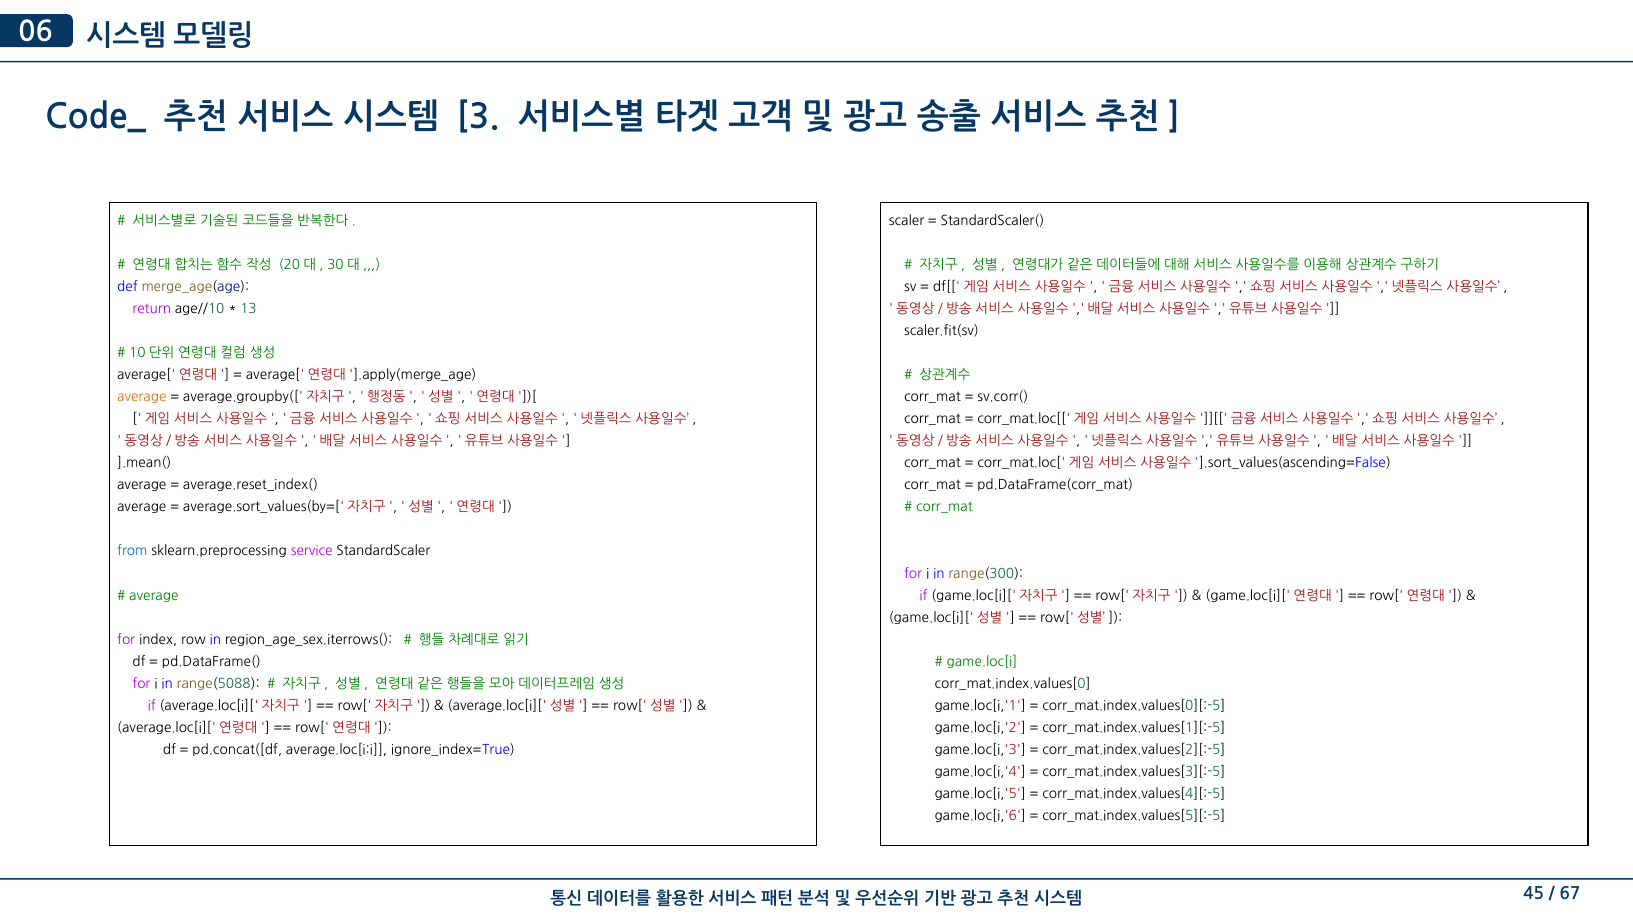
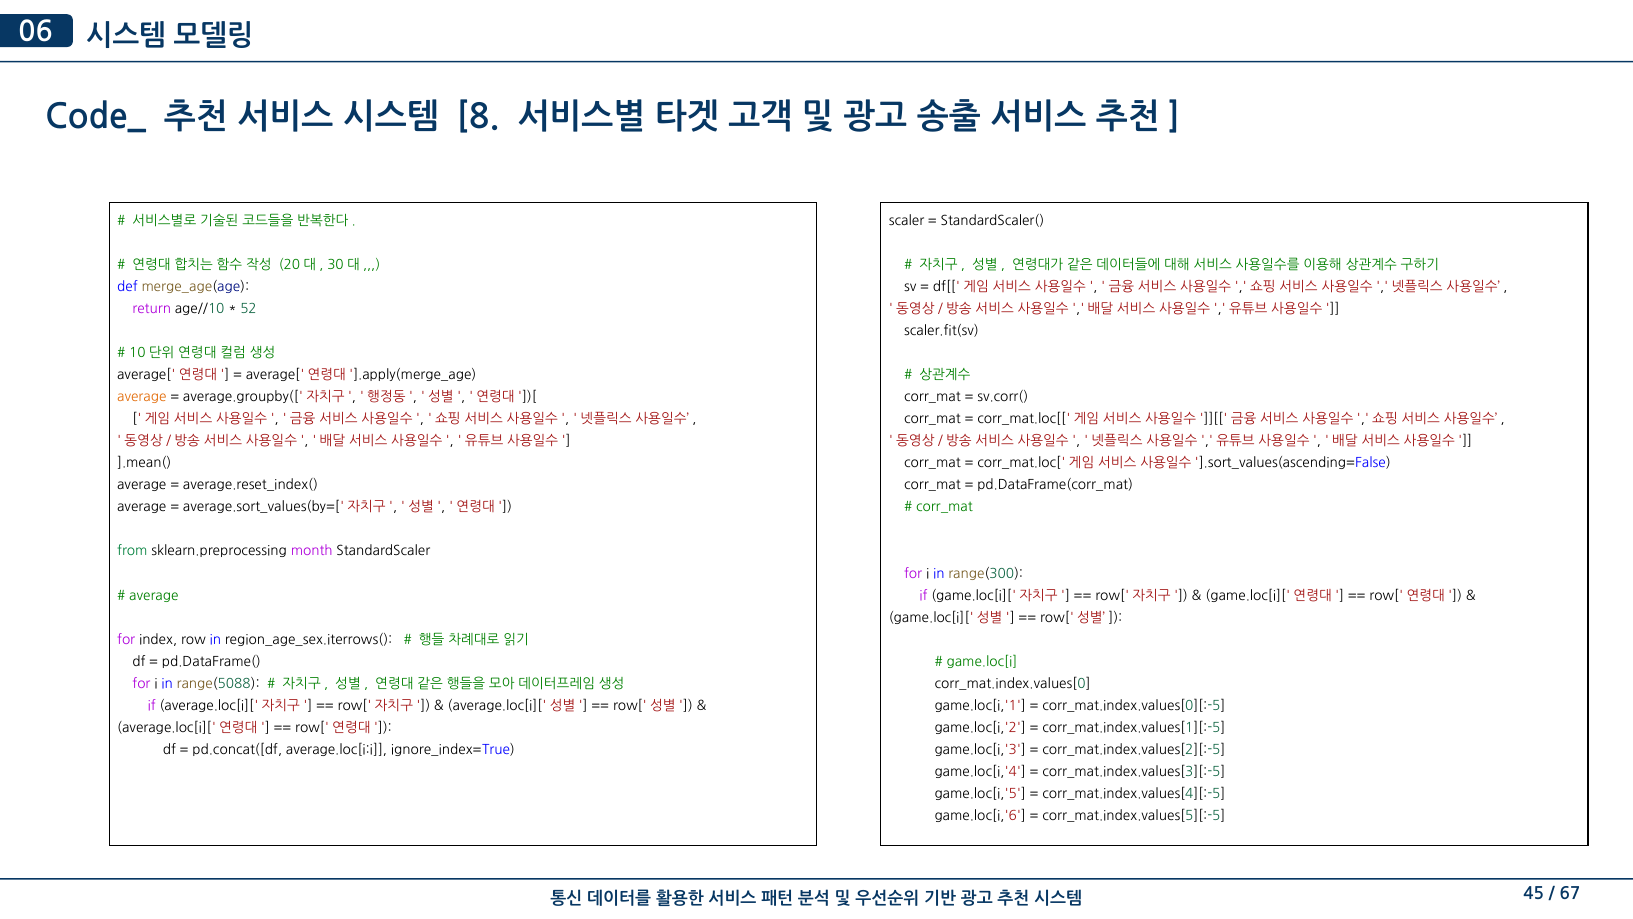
3: 3 -> 8 (478, 118)
13: 13 -> 52 (248, 309)
from colour: blue -> green (132, 551)
service: service -> month (312, 551)
